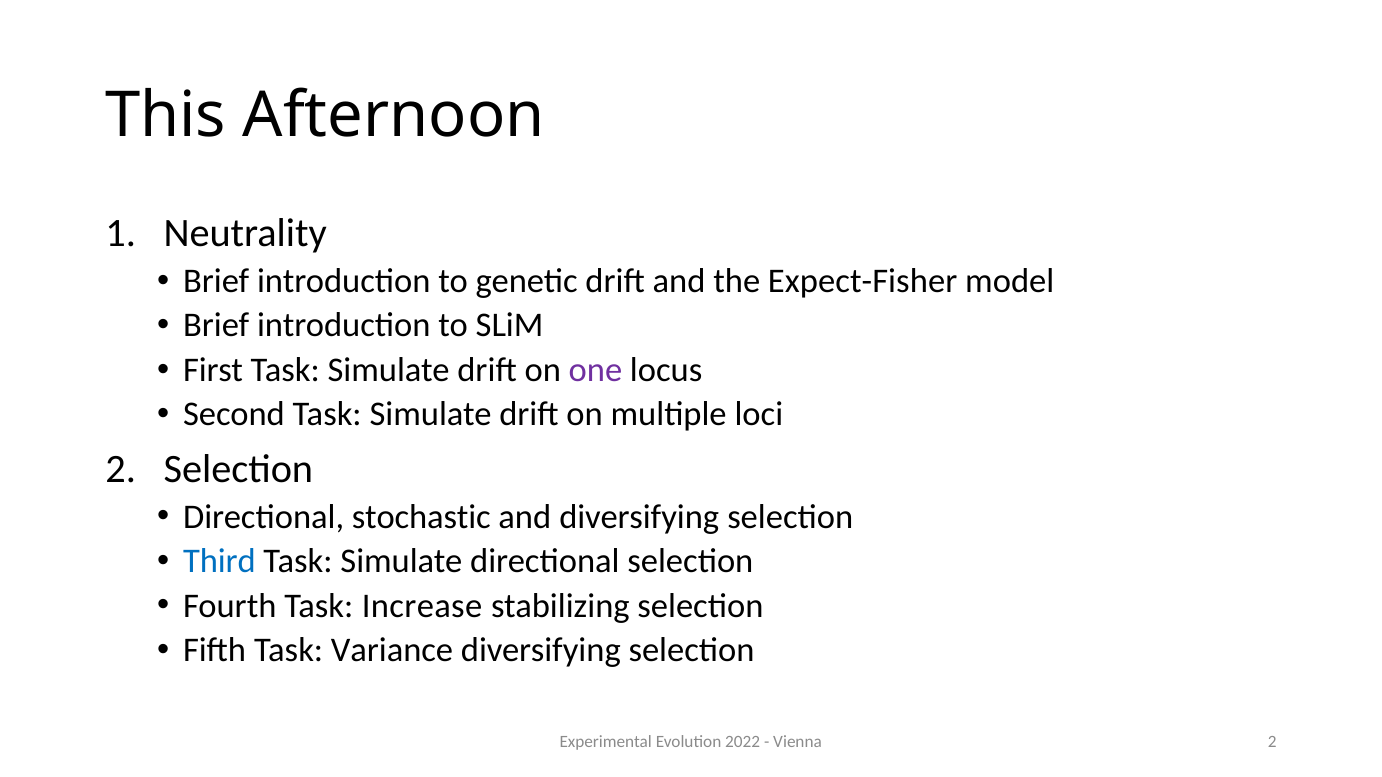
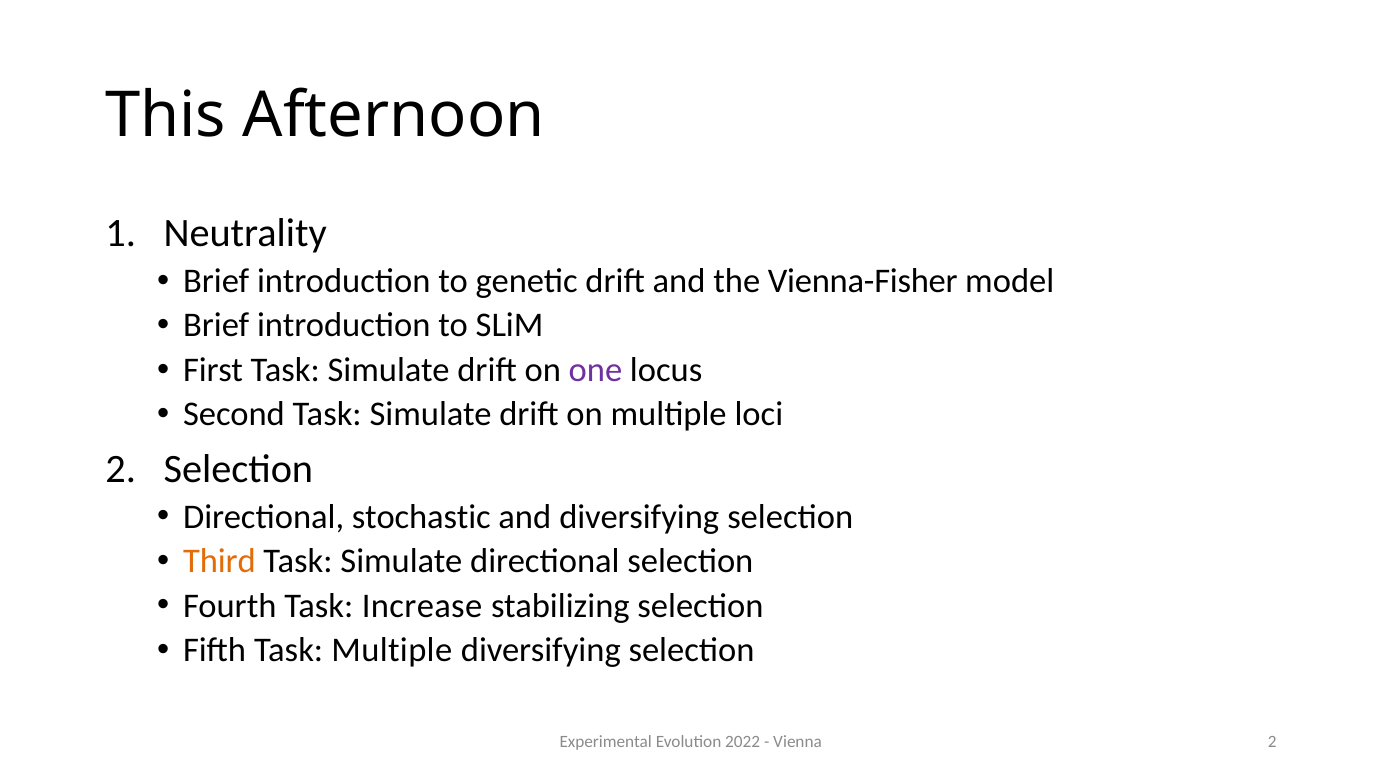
Expect-Fisher: Expect-Fisher -> Vienna-Fisher (863, 281)
Third colour: blue -> orange (219, 561)
Task Variance: Variance -> Multiple (392, 650)
